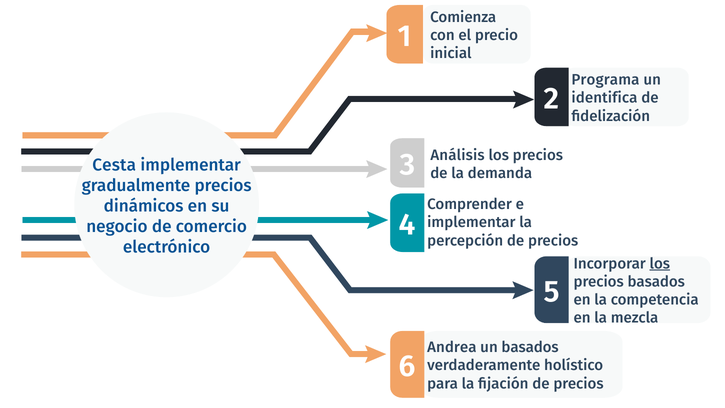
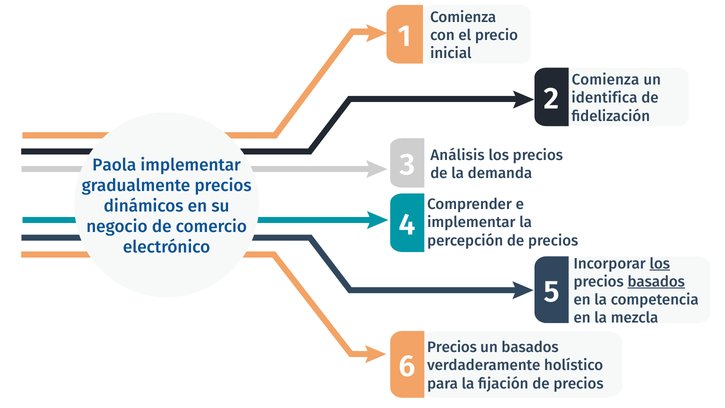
Programa: Programa -> Comienza (605, 80)
Cesta: Cesta -> Paola (114, 165)
basados underline: none -> present (656, 282)
Andrea: Andrea -> Precios (452, 347)
